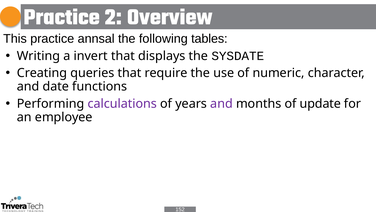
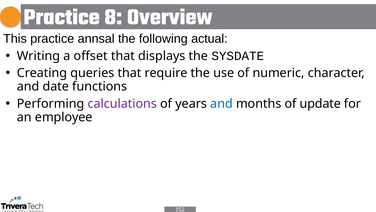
2: 2 -> 8 (113, 17)
tables: tables -> actual (209, 39)
invert: invert -> offset (91, 56)
and colour: purple -> blue (221, 103)
